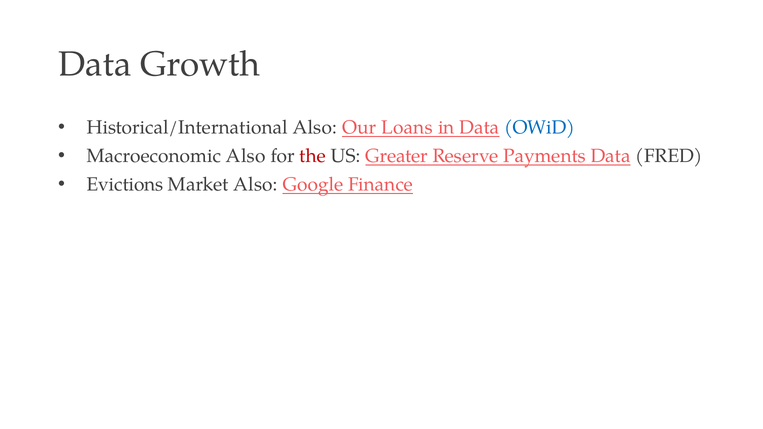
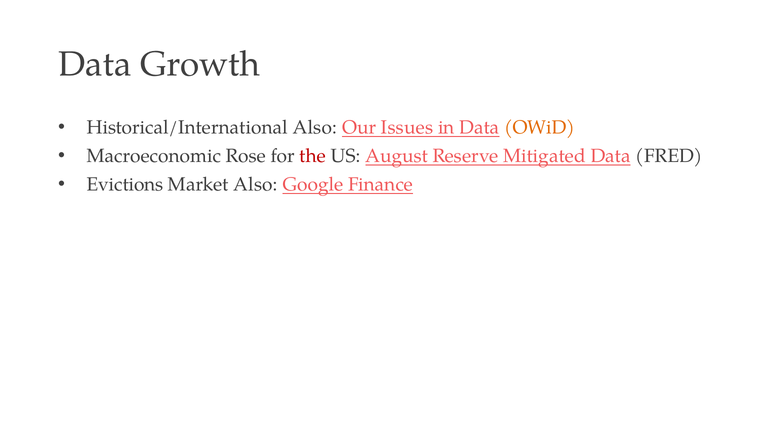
Loans: Loans -> Issues (407, 127)
OWiD colour: blue -> orange (539, 127)
Macroeconomic Also: Also -> Rose (246, 156)
Greater: Greater -> August (397, 156)
Payments: Payments -> Mitigated (544, 156)
